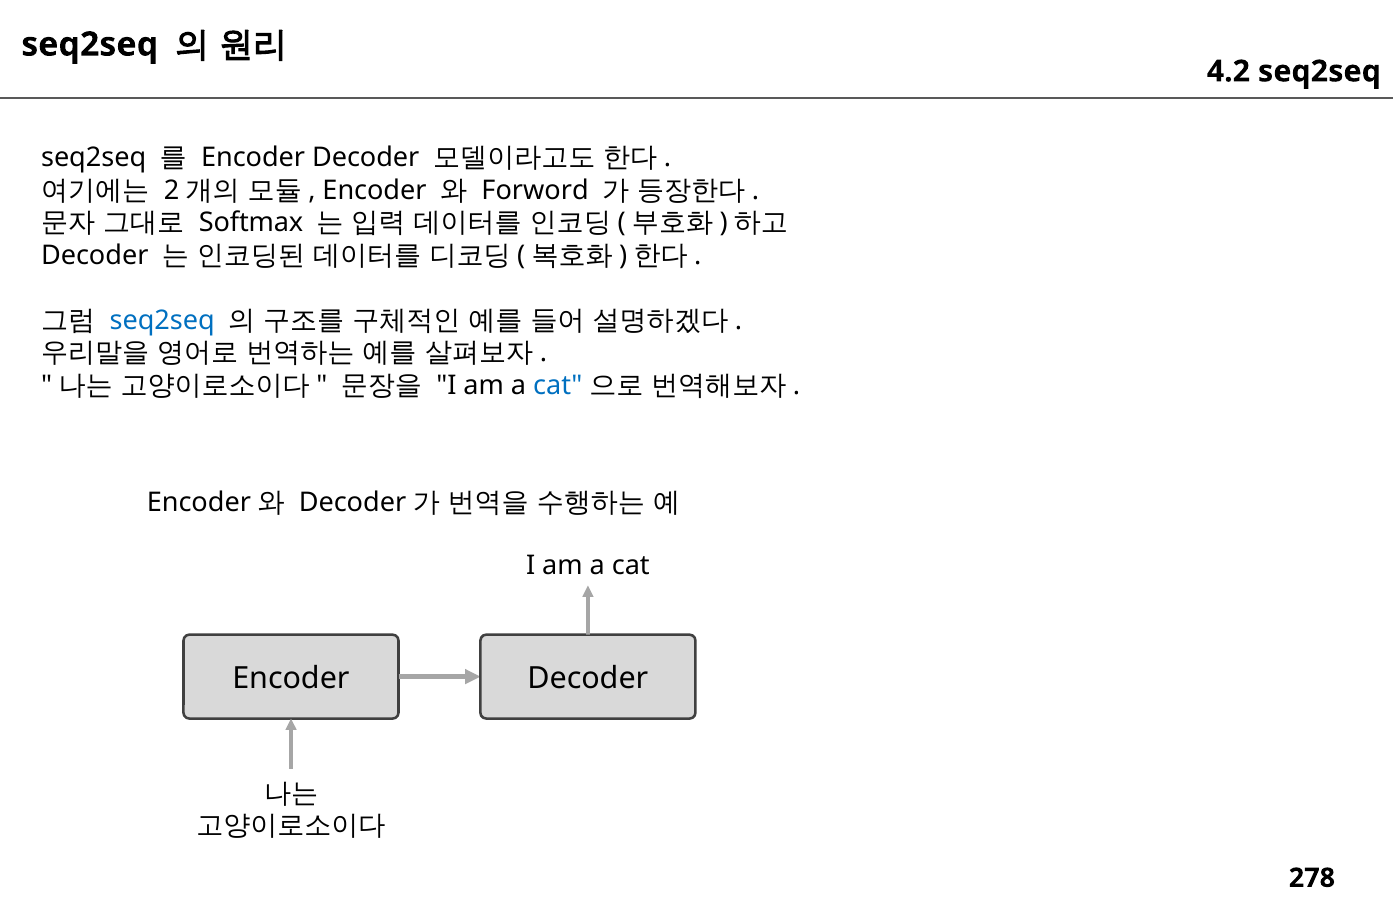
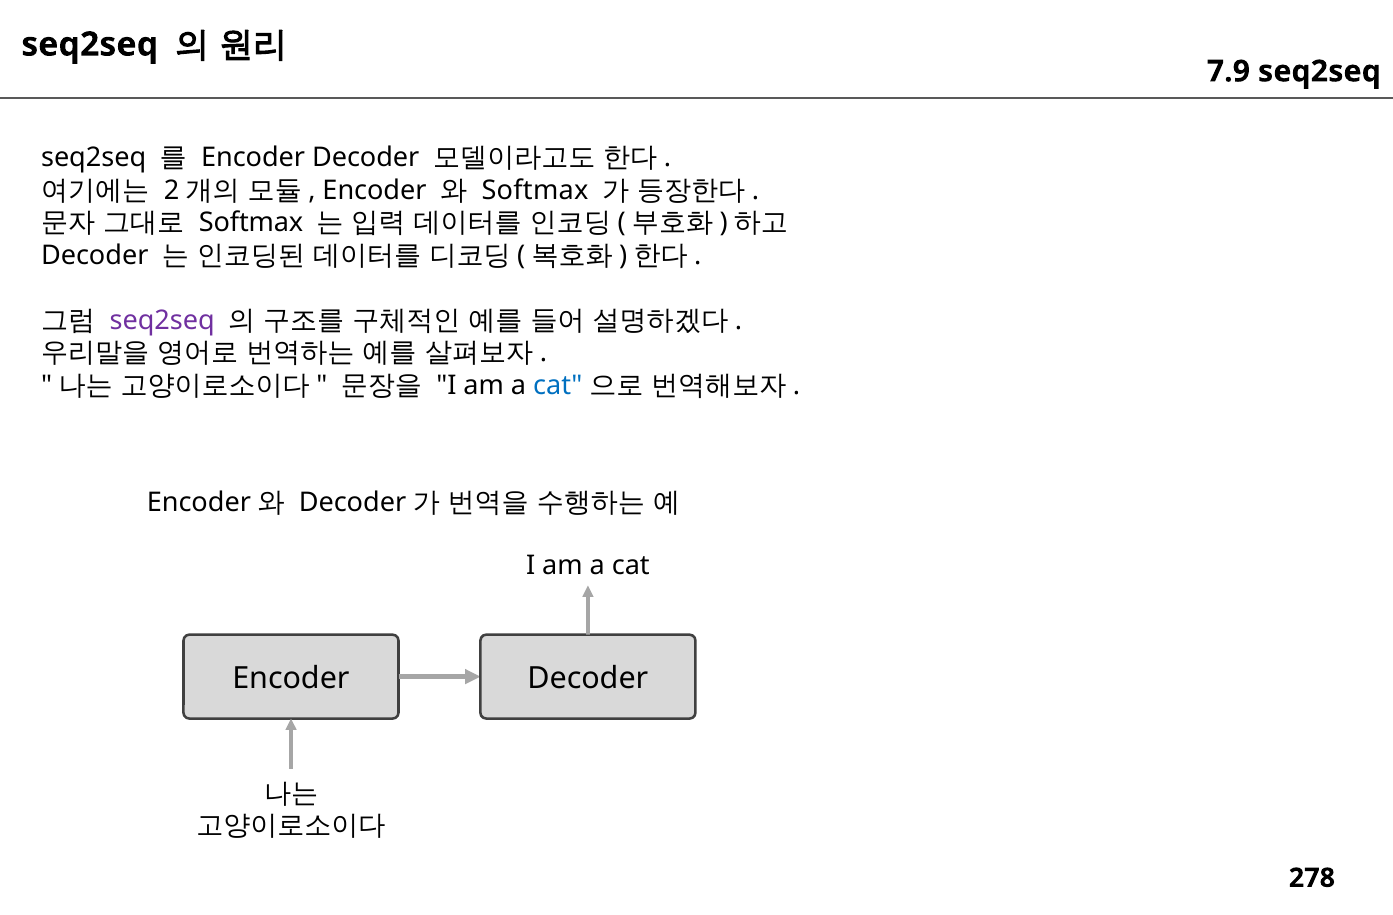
4.2: 4.2 -> 7.9 (1228, 71)
Forword: Forword -> Softmax (535, 190)
seq2seq colour: blue -> purple (162, 320)
